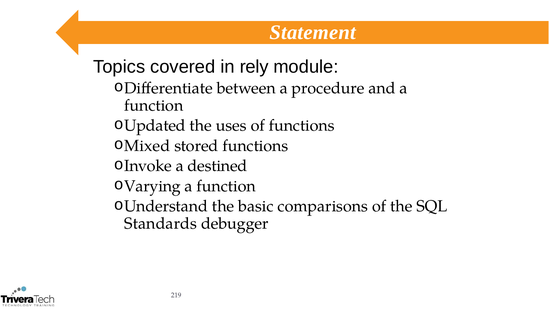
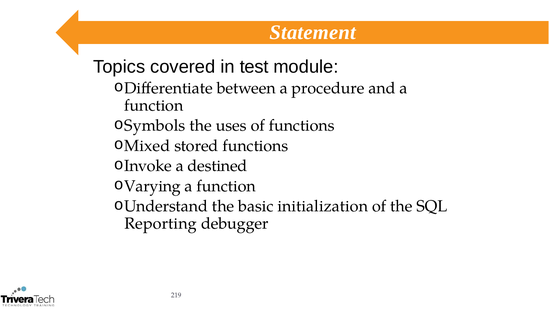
rely: rely -> test (254, 67)
Updated: Updated -> Symbols (155, 126)
comparisons: comparisons -> initialization (323, 206)
Standards: Standards -> Reporting (161, 223)
